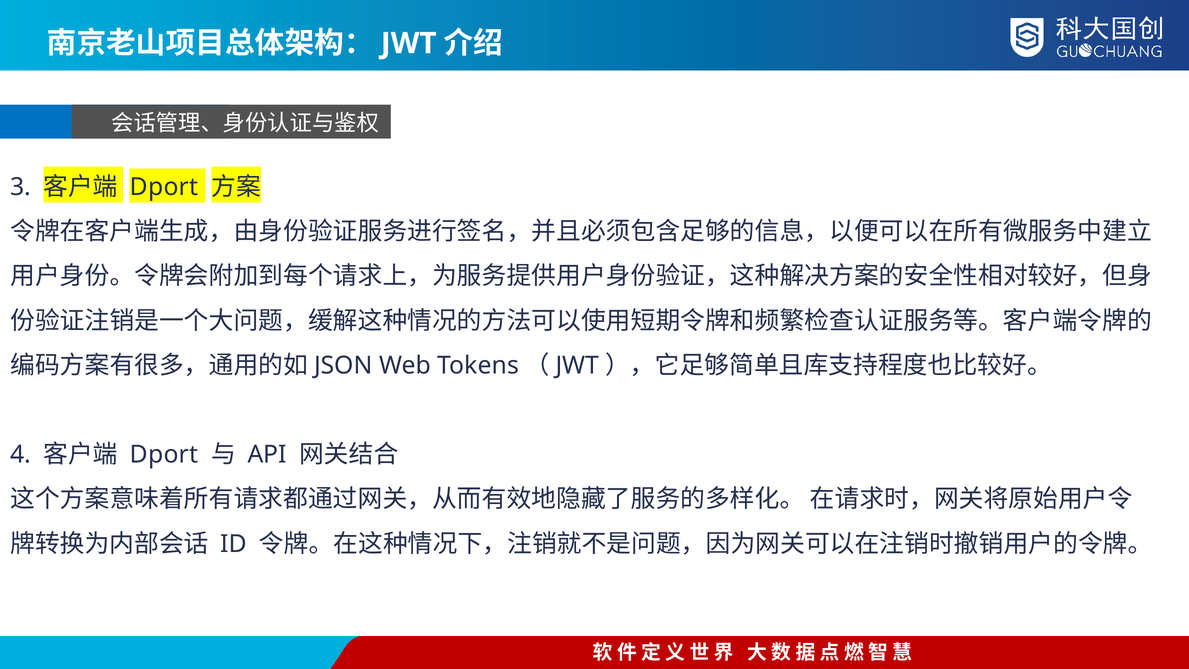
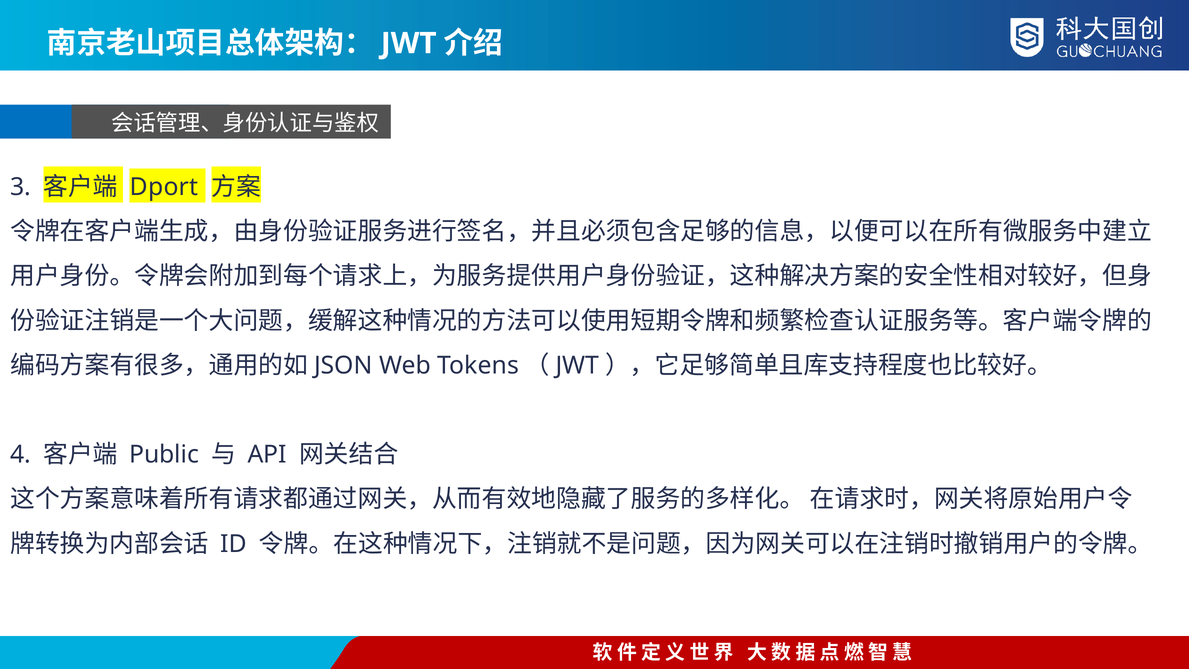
Dport: Dport -> Public (164, 455)
